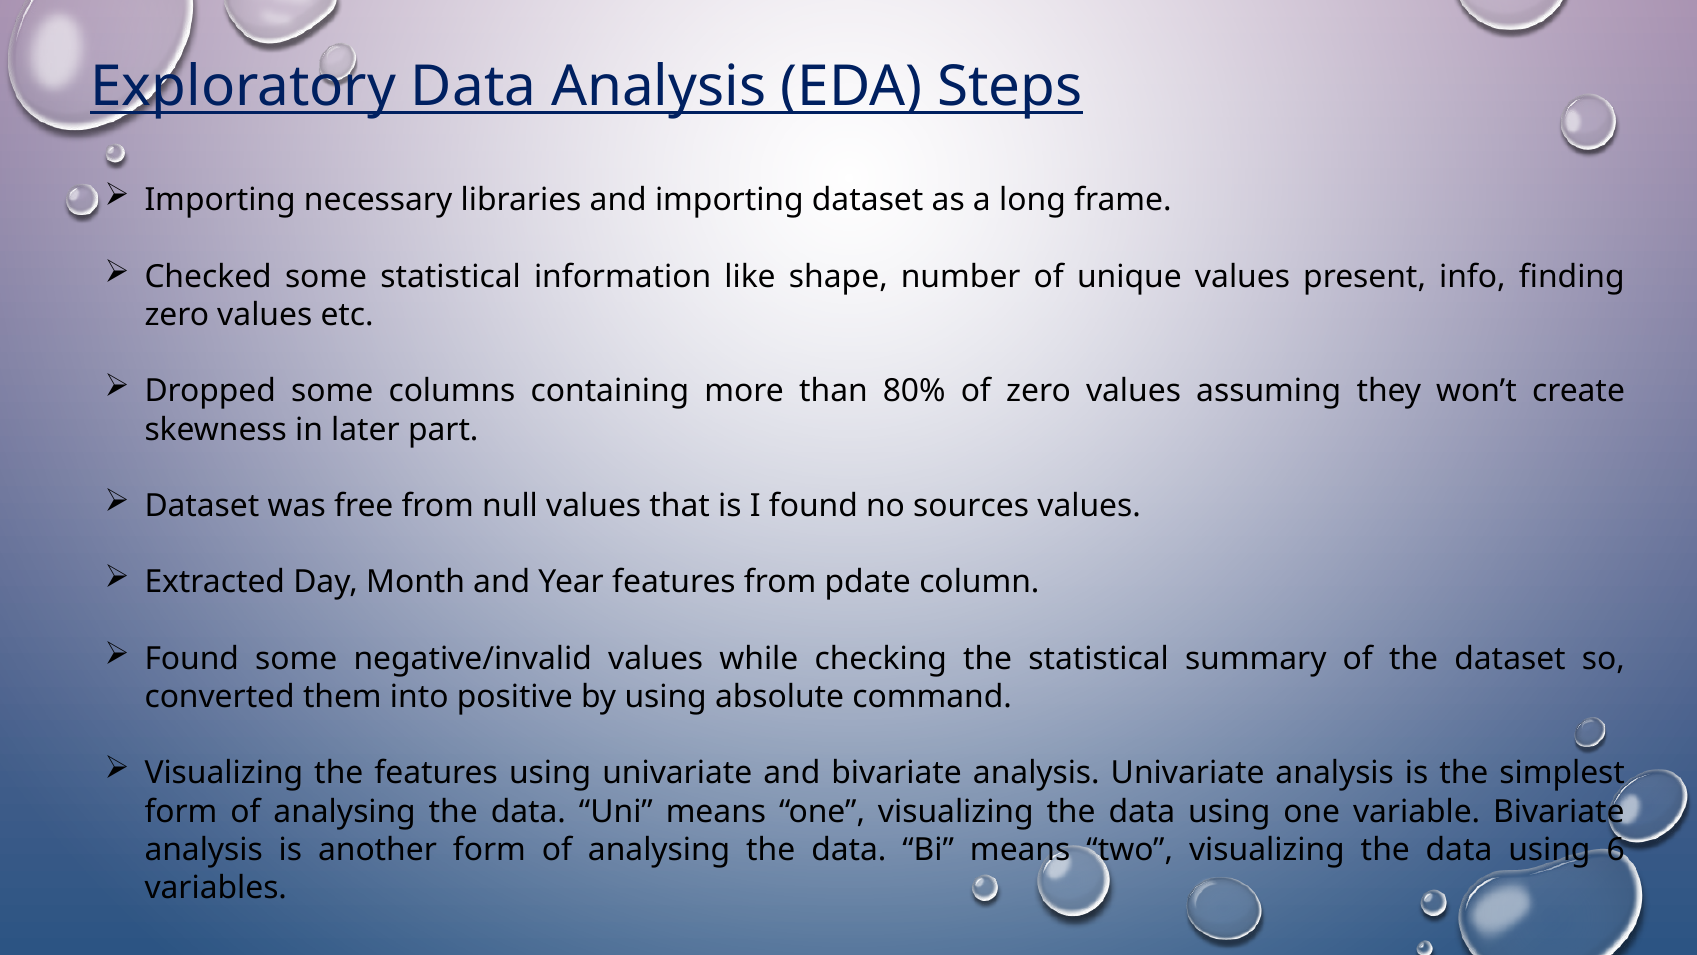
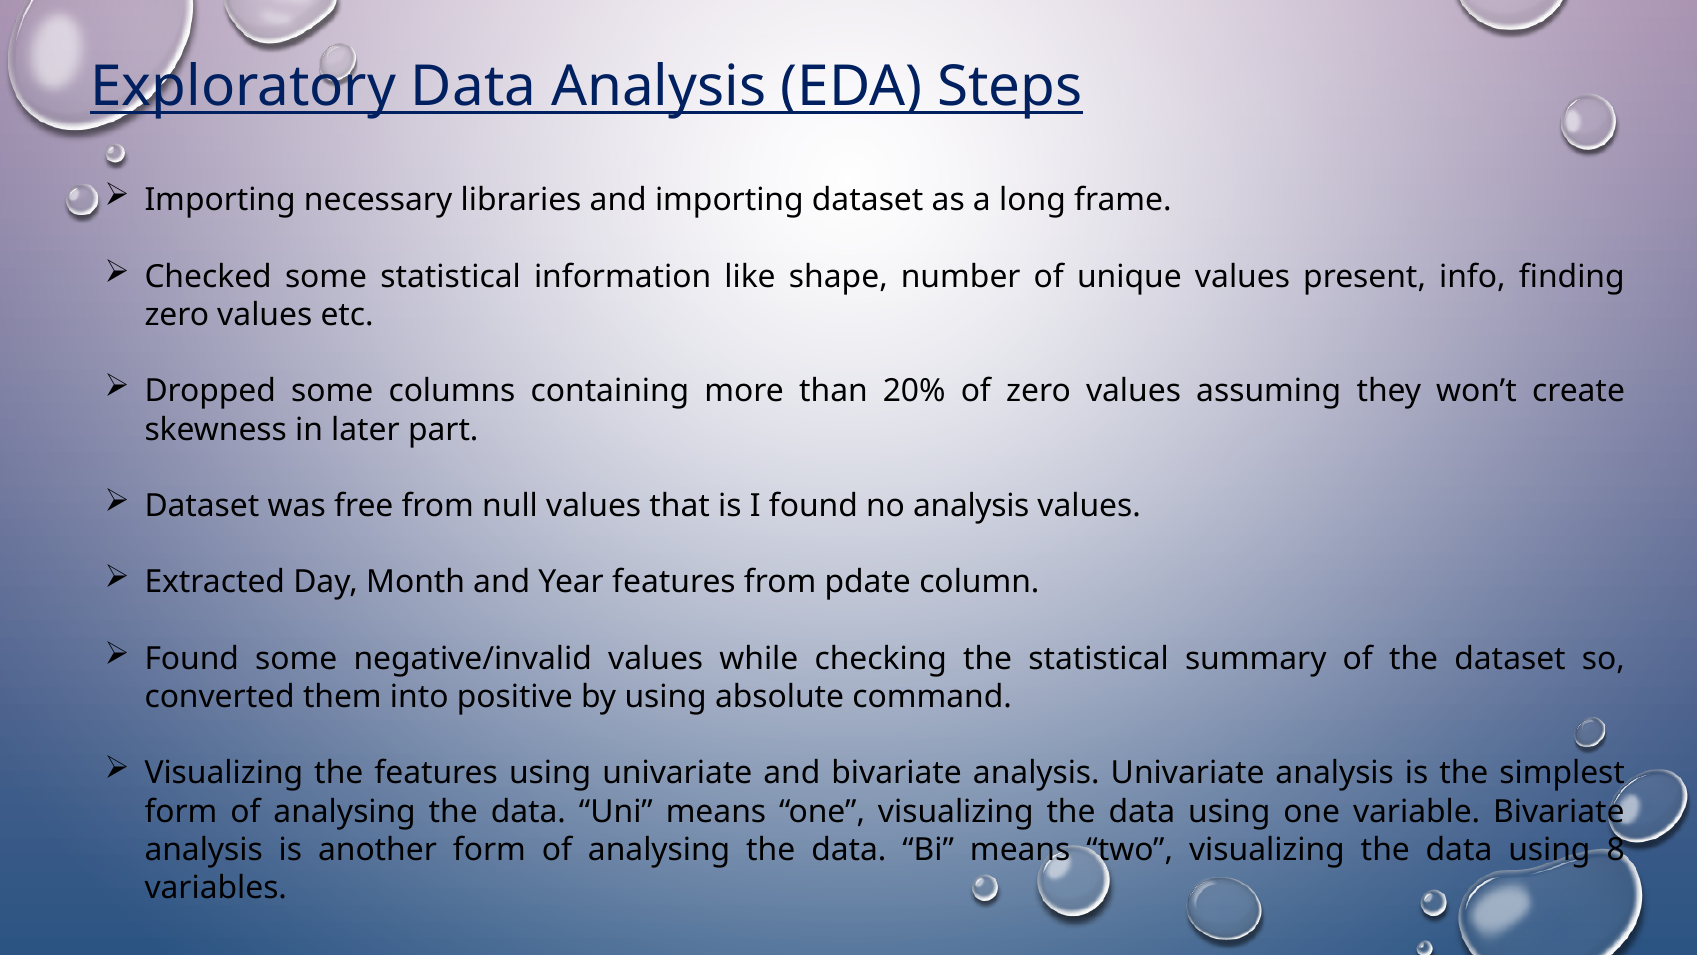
80%: 80% -> 20% (914, 391)
no sources: sources -> analysis (971, 506)
6: 6 -> 8 (1616, 849)
